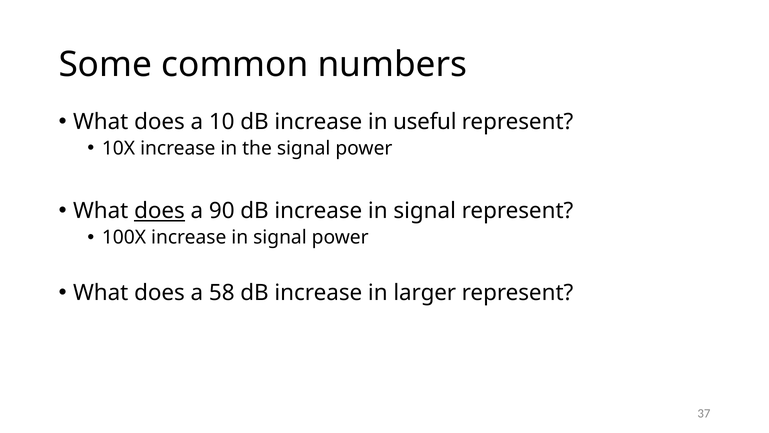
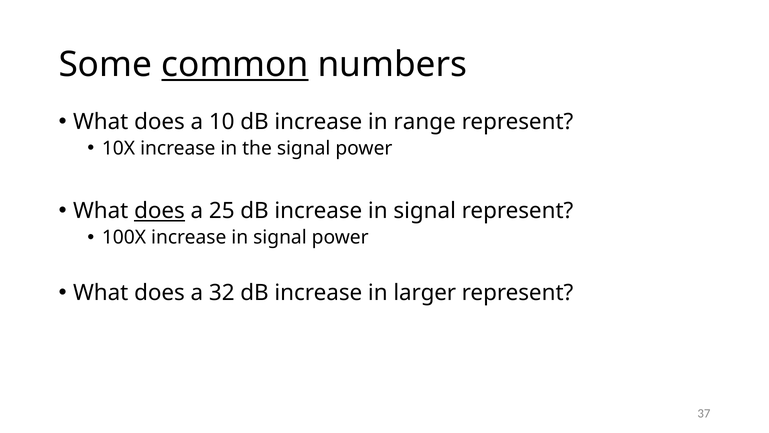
common underline: none -> present (235, 65)
useful: useful -> range (425, 122)
90: 90 -> 25 (222, 211)
58: 58 -> 32 (222, 292)
